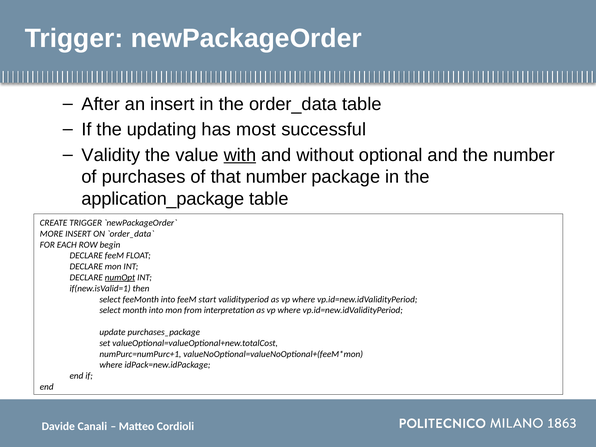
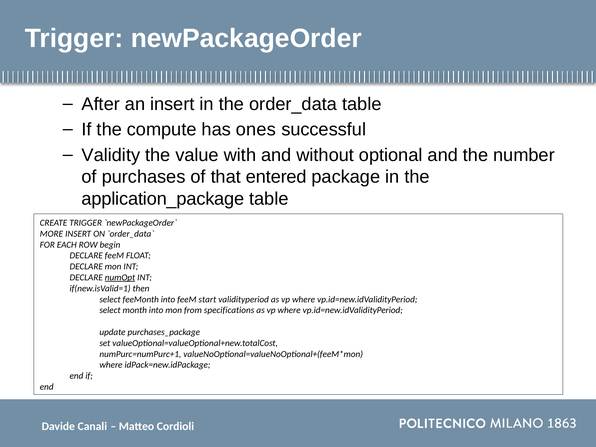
updating: updating -> compute (162, 130)
most: most -> ones (256, 130)
with underline: present -> none (240, 155)
that number: number -> entered (276, 177)
interpretation: interpretation -> specifications (229, 310)
